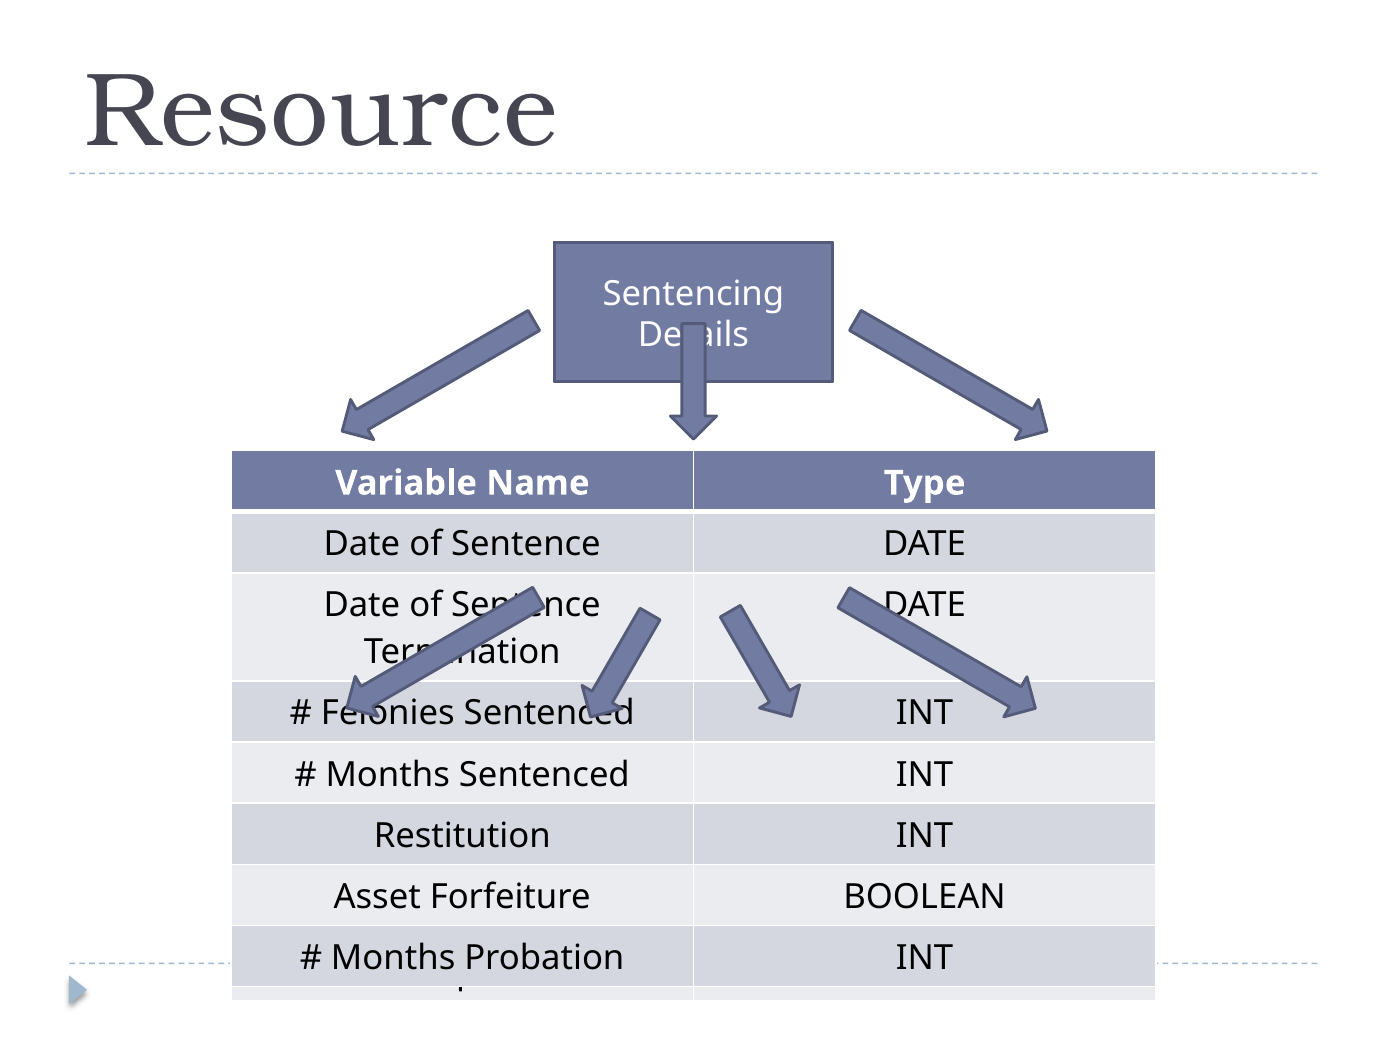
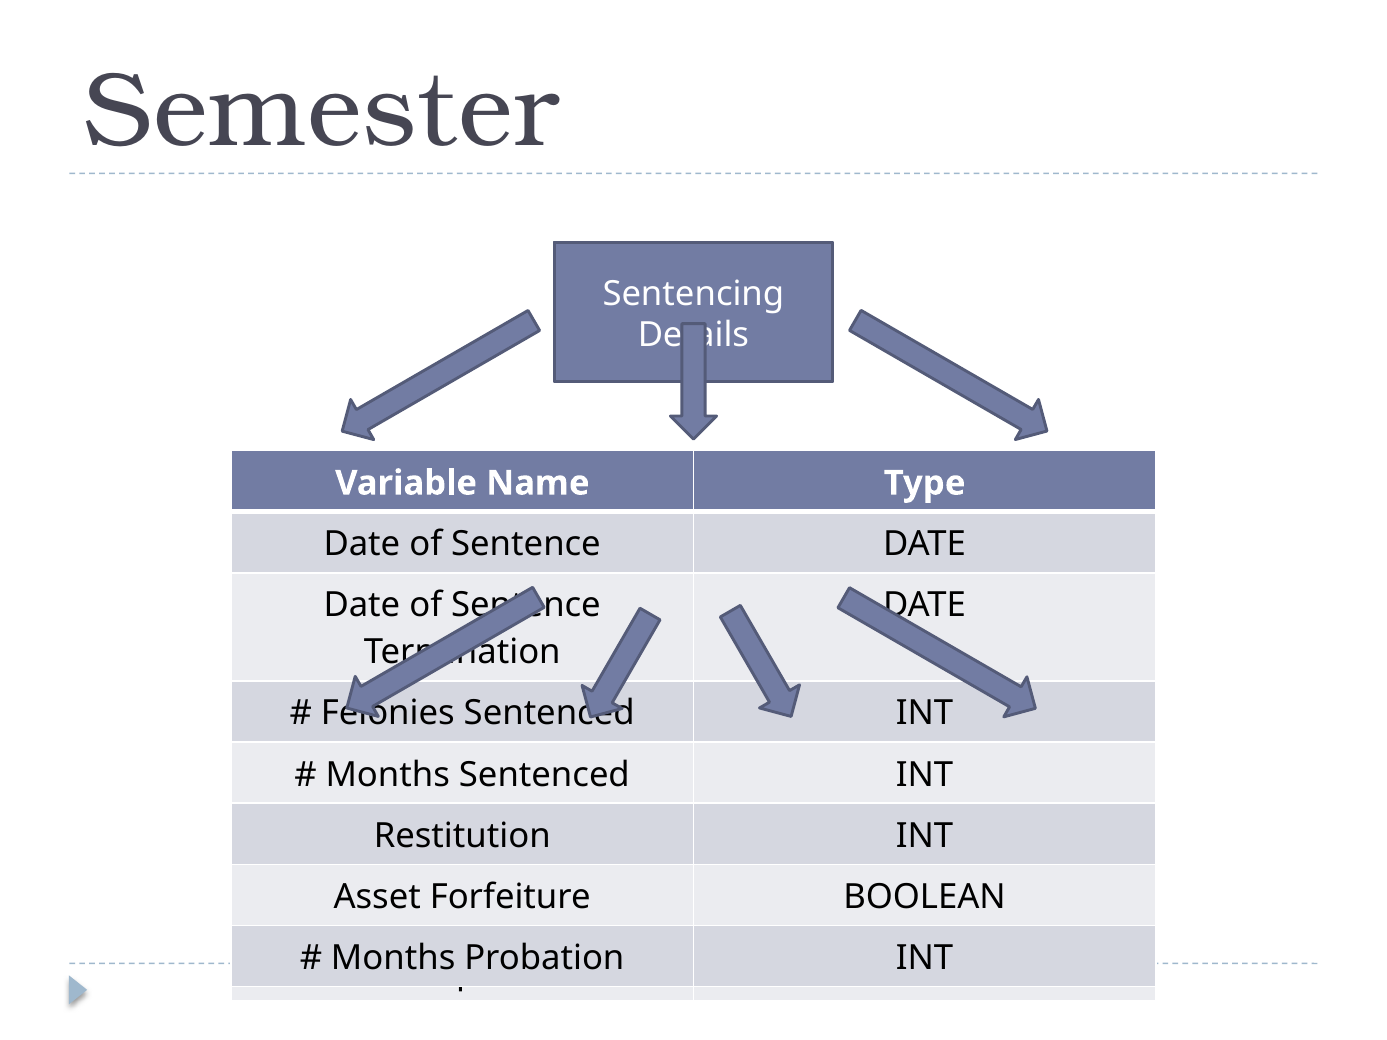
Resource: Resource -> Semester (321, 111)
